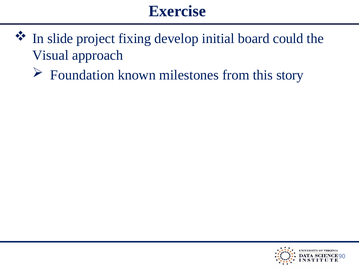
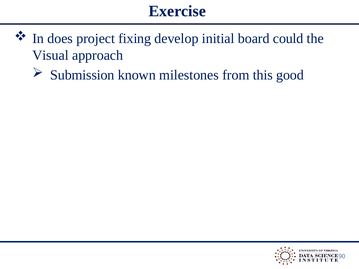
slide: slide -> does (60, 38)
Foundation: Foundation -> Submission (82, 75)
story: story -> good (290, 75)
